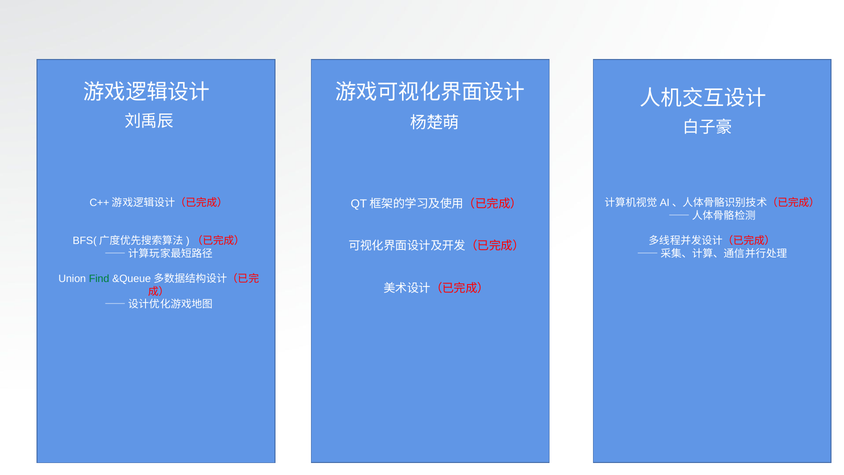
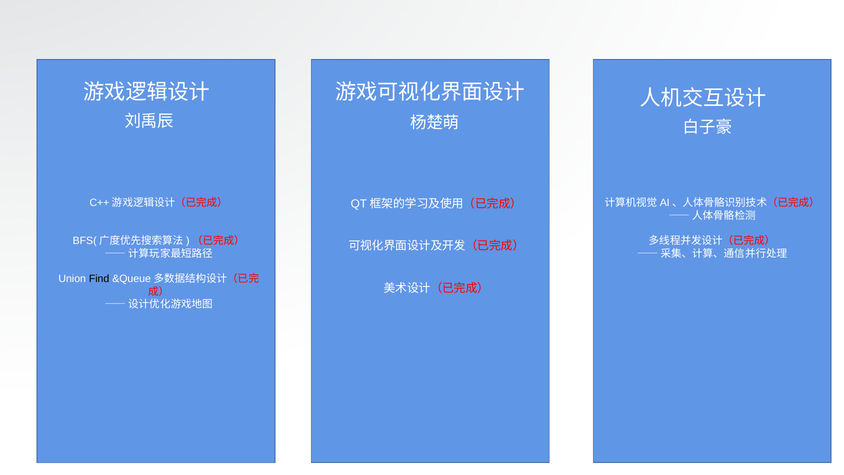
Find colour: green -> black (99, 279)
